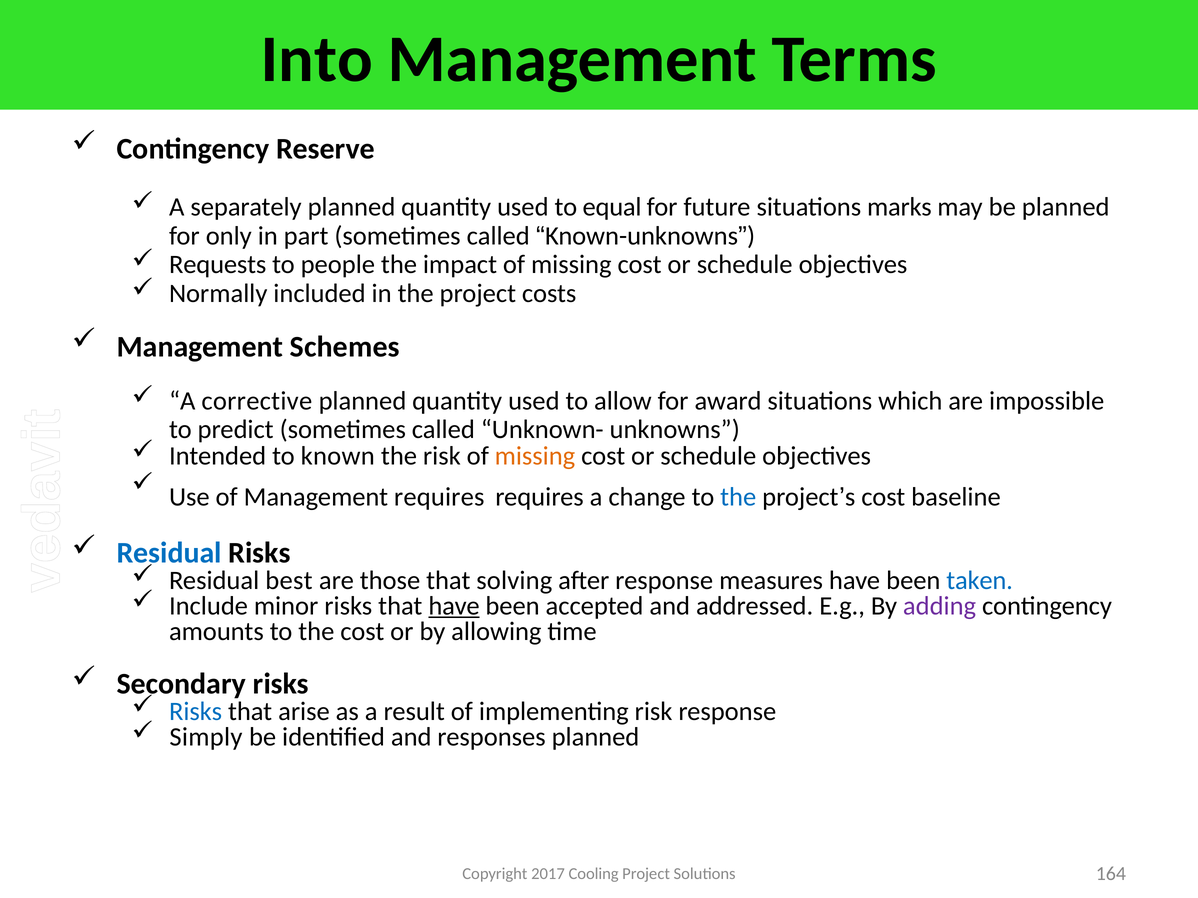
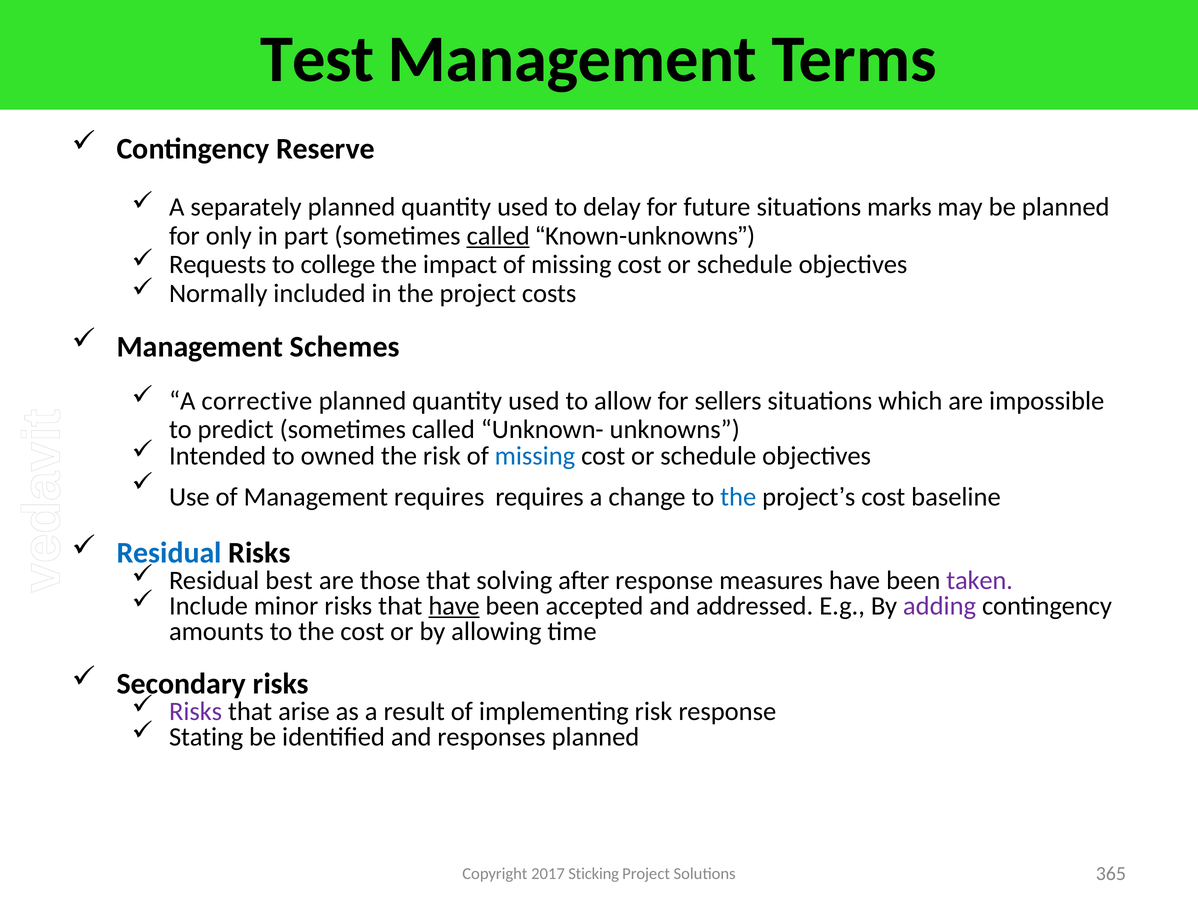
Into: Into -> Test (317, 60)
equal: equal -> delay (612, 207)
called underline: none -> present (498, 236)
people: people -> college (338, 265)
award: award -> sellers (728, 401)
known: known -> owned (338, 456)
missing colour: orange -> blue (535, 456)
taken colour: blue -> purple (980, 581)
Risks colour: blue -> purple (196, 712)
Simply: Simply -> Stating (206, 737)
Cooling: Cooling -> Sticking (594, 874)
164: 164 -> 365 (1111, 874)
